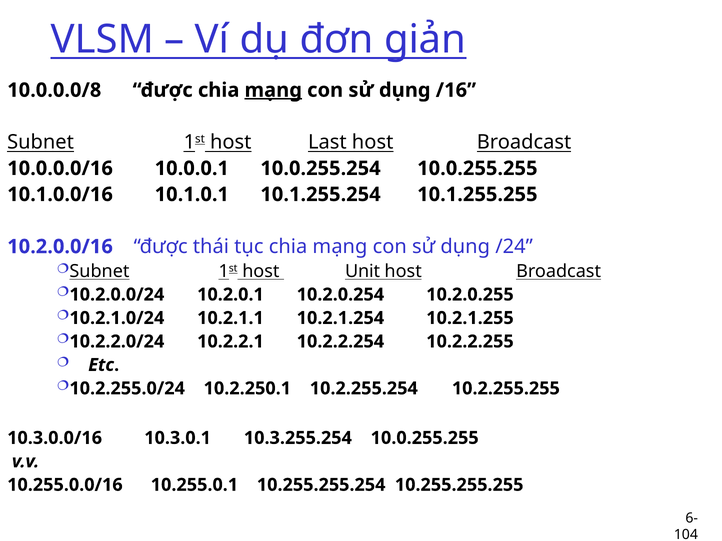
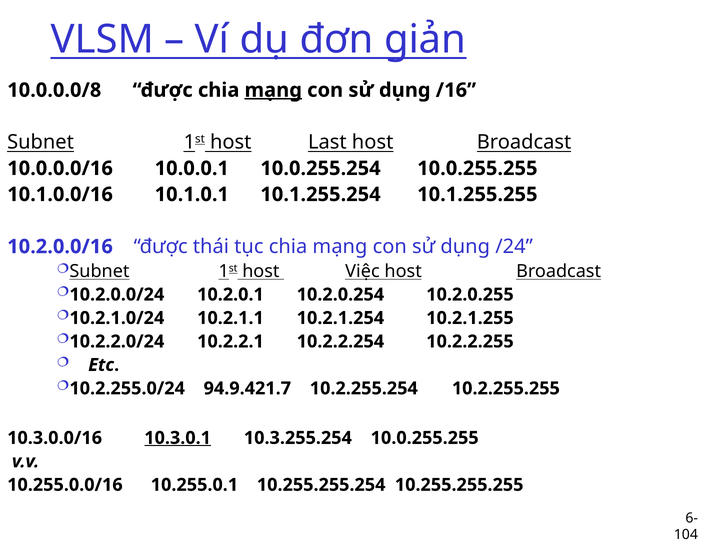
Unit: Unit -> Việc (362, 271)
10.2.250.1: 10.2.250.1 -> 94.9.421.7 (247, 389)
10.3.0.1 underline: none -> present (178, 438)
